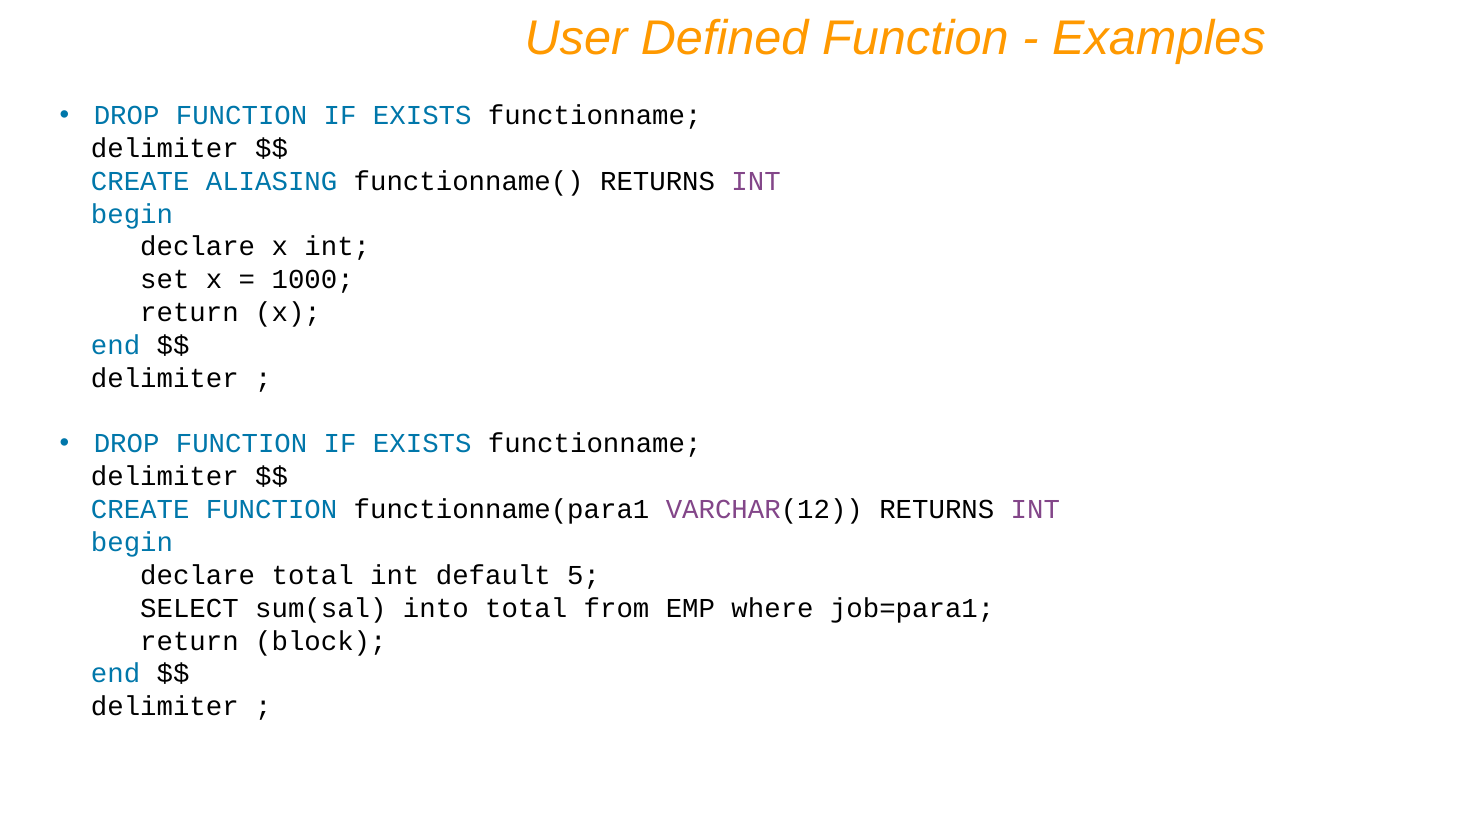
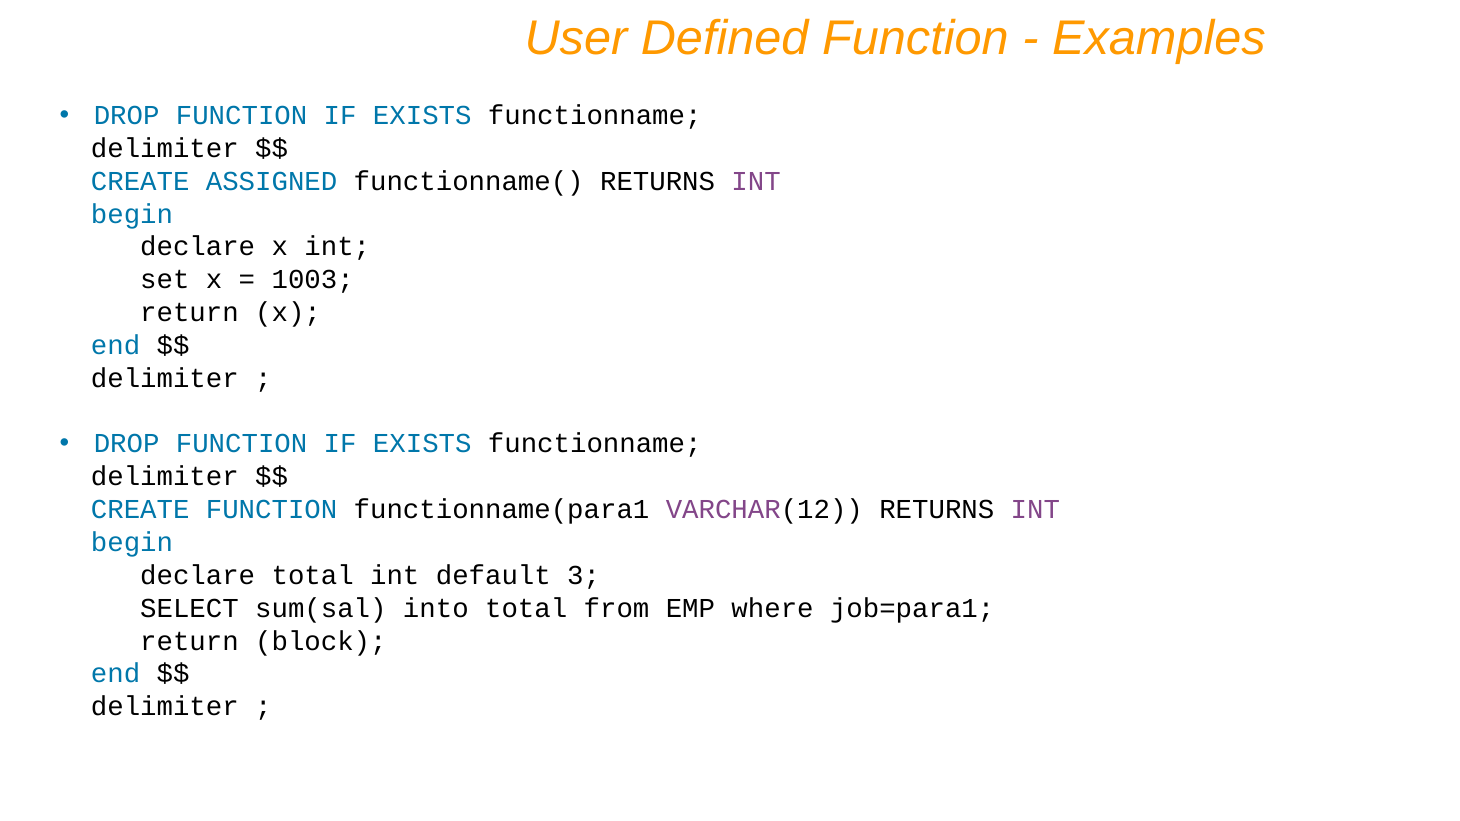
ALIASING: ALIASING -> ASSIGNED (272, 181)
1000: 1000 -> 1003 (313, 280)
5: 5 -> 3 (584, 575)
